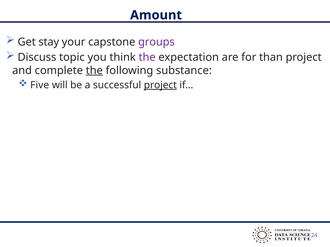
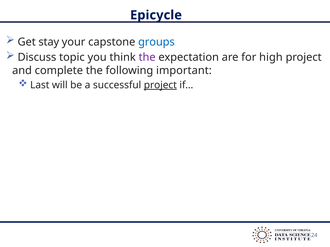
Amount: Amount -> Epicycle (156, 15)
groups colour: purple -> blue (156, 42)
than: than -> high (271, 57)
the underline: present -> none (94, 71)
substance: substance -> important (184, 71)
Five: Five -> Last (40, 85)
